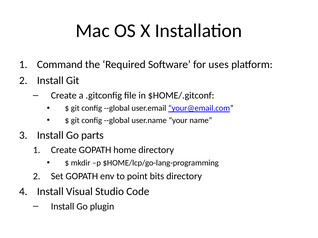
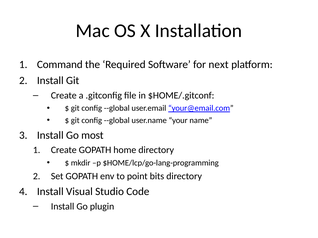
uses: uses -> next (219, 65)
parts: parts -> most (92, 135)
